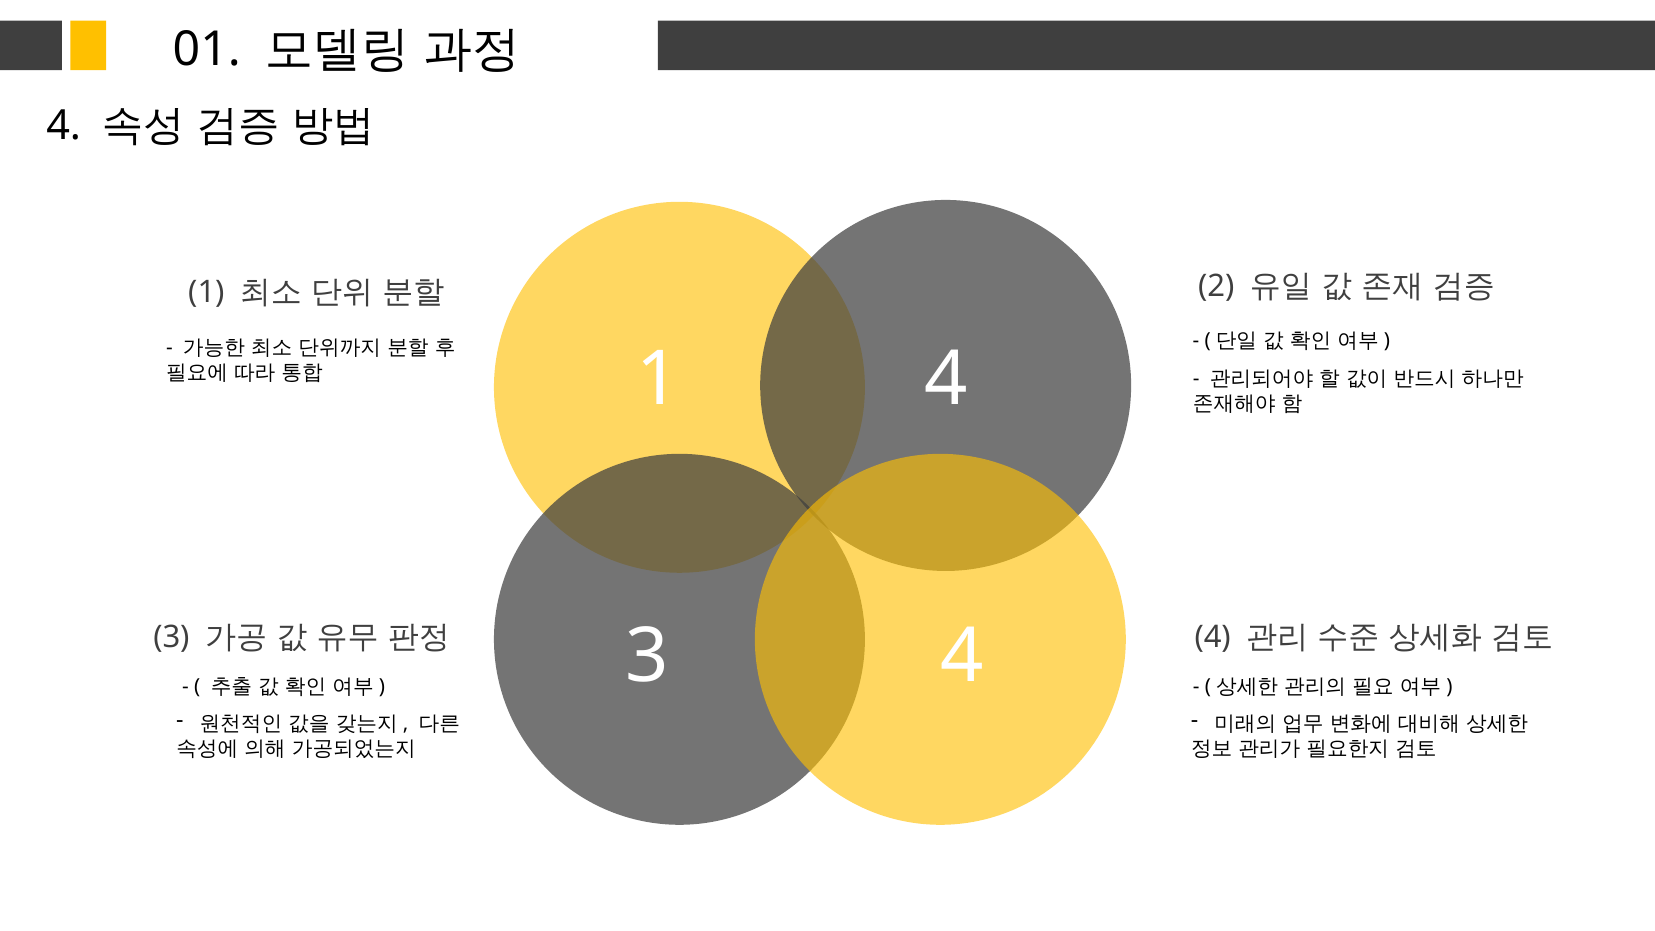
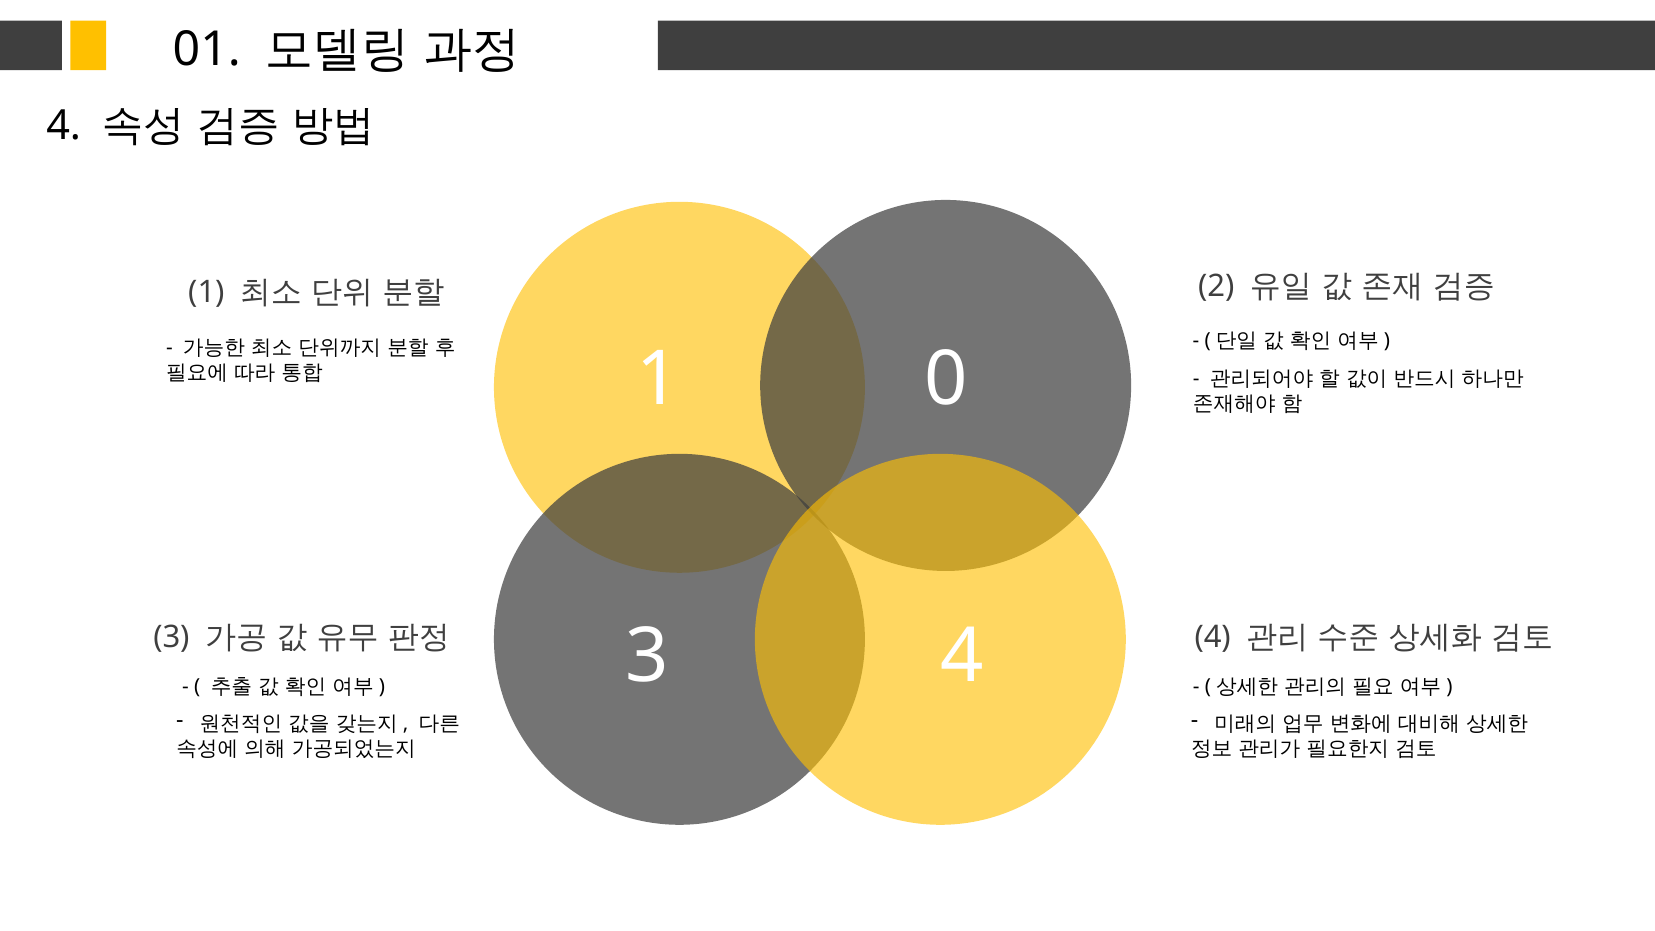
1 4: 4 -> 0 (946, 379)
